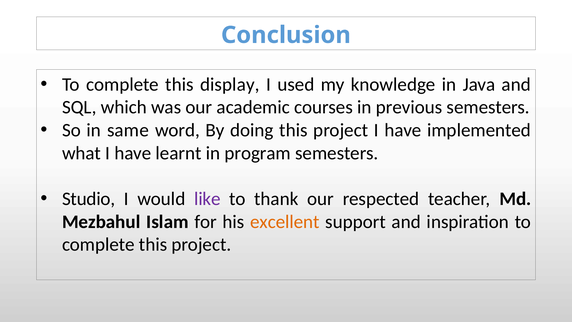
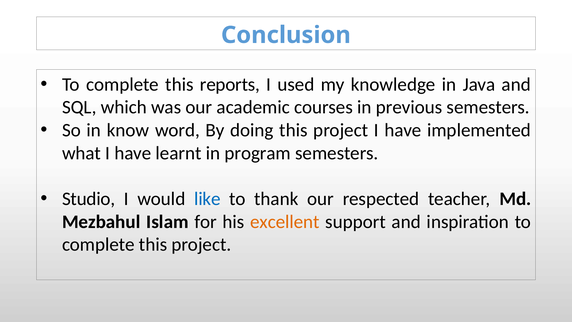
display: display -> reports (230, 84)
same: same -> know (128, 130)
like colour: purple -> blue (207, 199)
